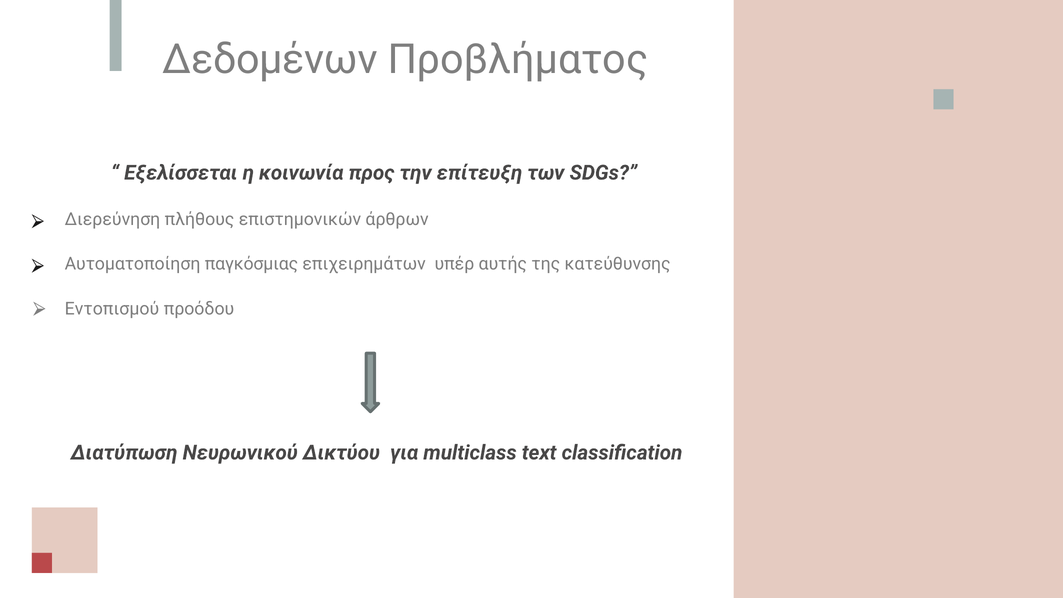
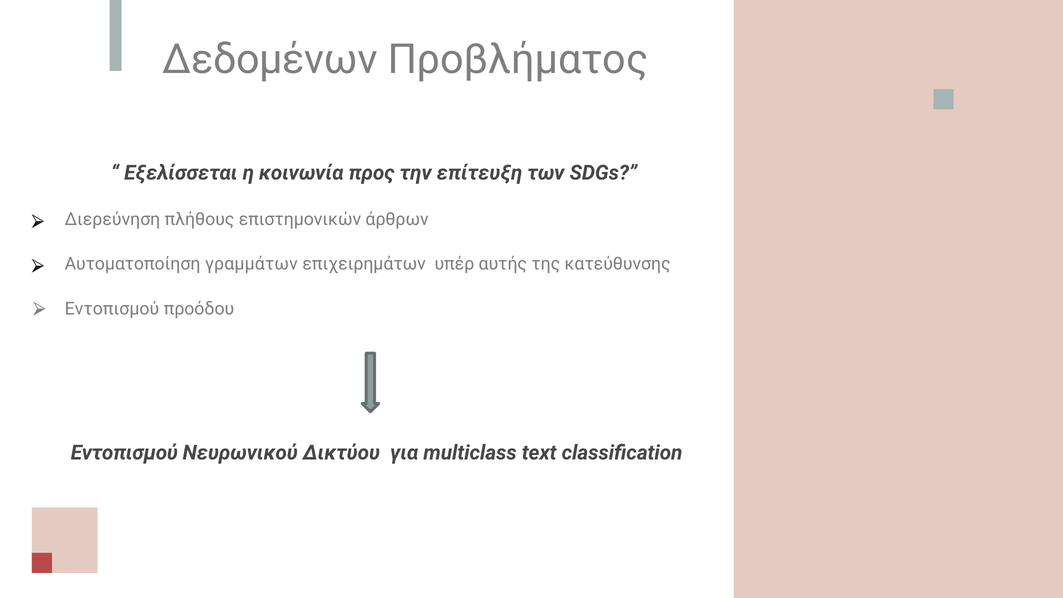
παγκόσμιας: παγκόσμιας -> γραμμάτων (251, 264)
Διατύπωση: Διατύπωση -> Εντοπισμού (124, 453)
